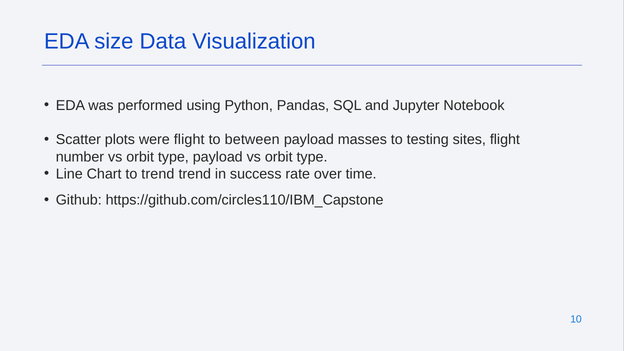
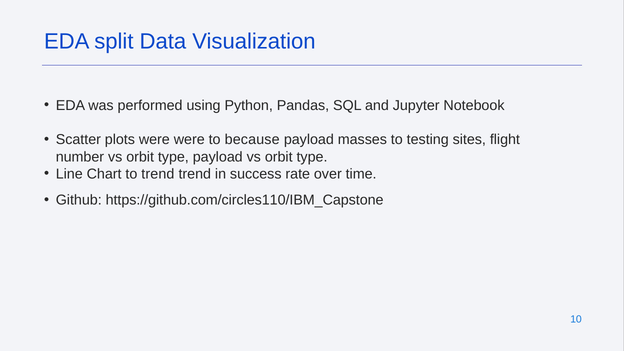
size: size -> split (114, 42)
were flight: flight -> were (189, 140)
between: between -> because (252, 140)
